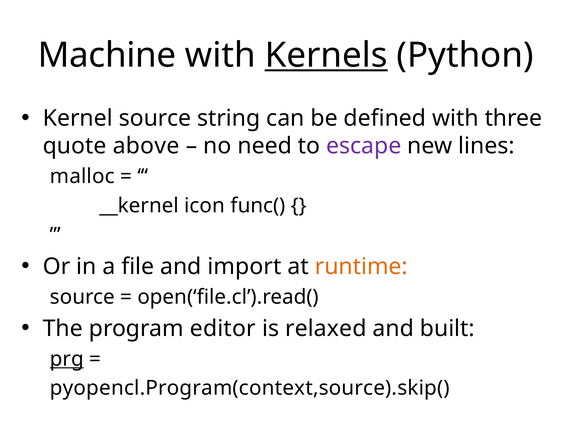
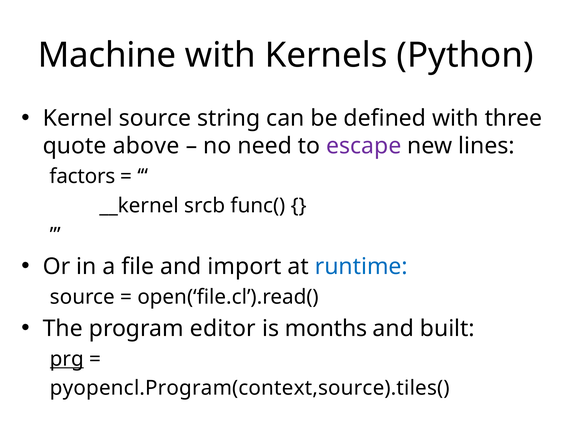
Kernels underline: present -> none (326, 55)
malloc: malloc -> factors (82, 177)
icon: icon -> srcb (205, 206)
runtime colour: orange -> blue (361, 266)
relaxed: relaxed -> months (326, 328)
pyopencl.Program(context,source).skip(: pyopencl.Program(context,source).skip( -> pyopencl.Program(context,source).tiles( (250, 388)
